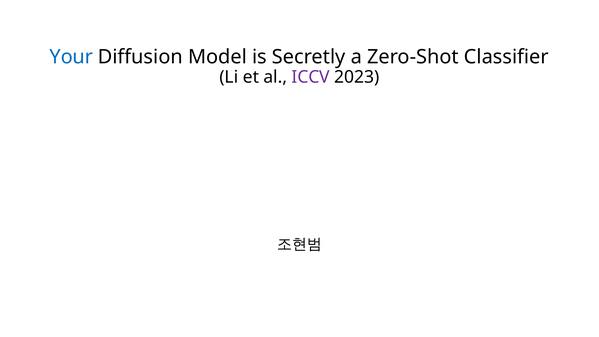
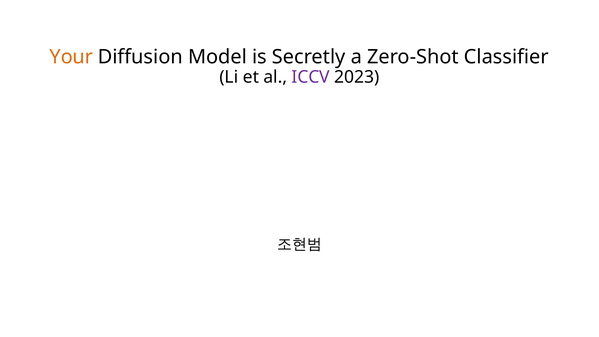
Your colour: blue -> orange (71, 57)
